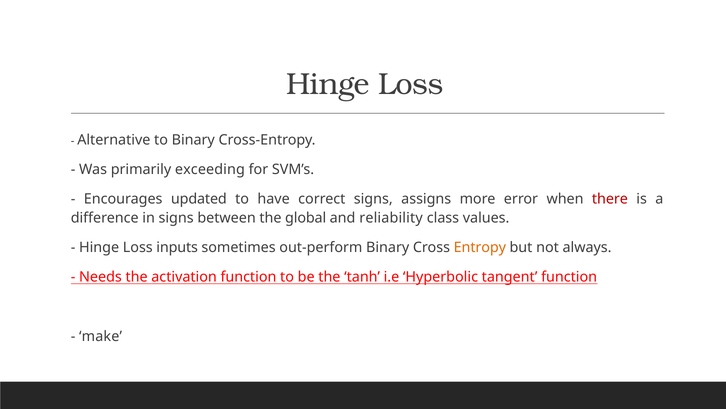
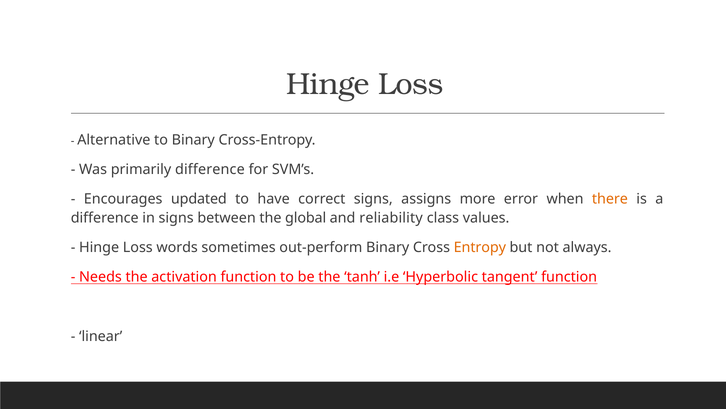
primarily exceeding: exceeding -> difference (210, 169)
there colour: red -> orange (610, 199)
inputs: inputs -> words (177, 247)
make: make -> linear (101, 336)
